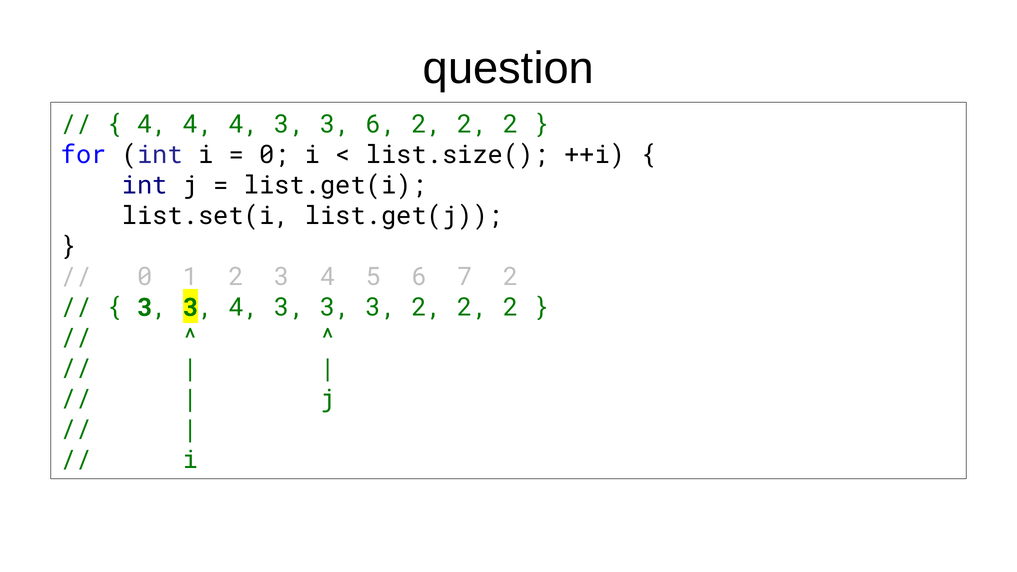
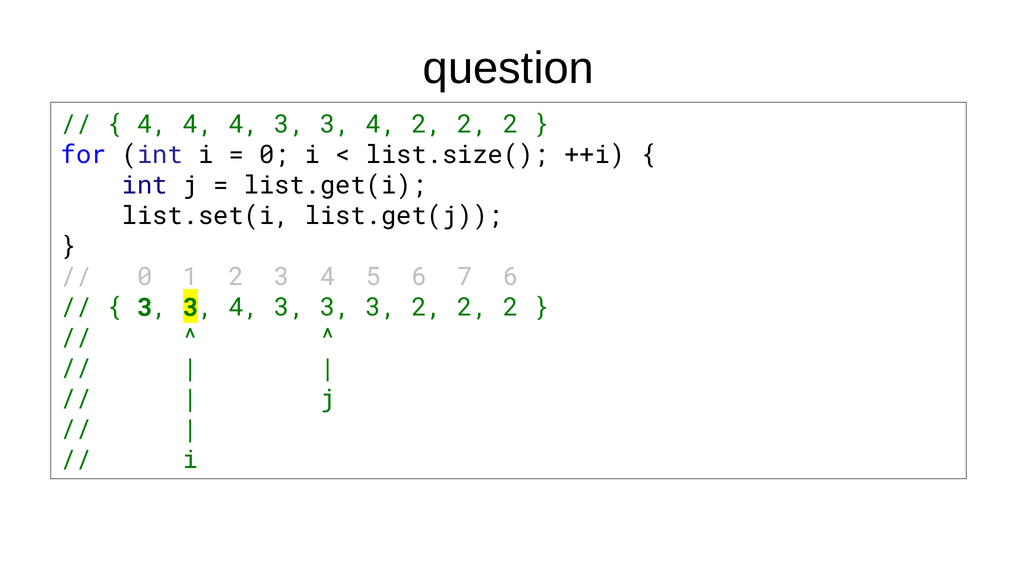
4 3 3 6: 6 -> 4 (381, 125)
7 2: 2 -> 6 (511, 277)
